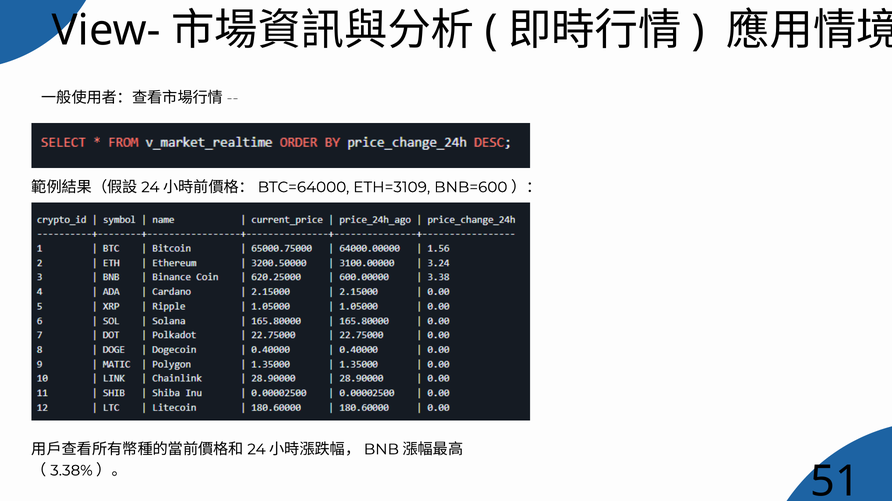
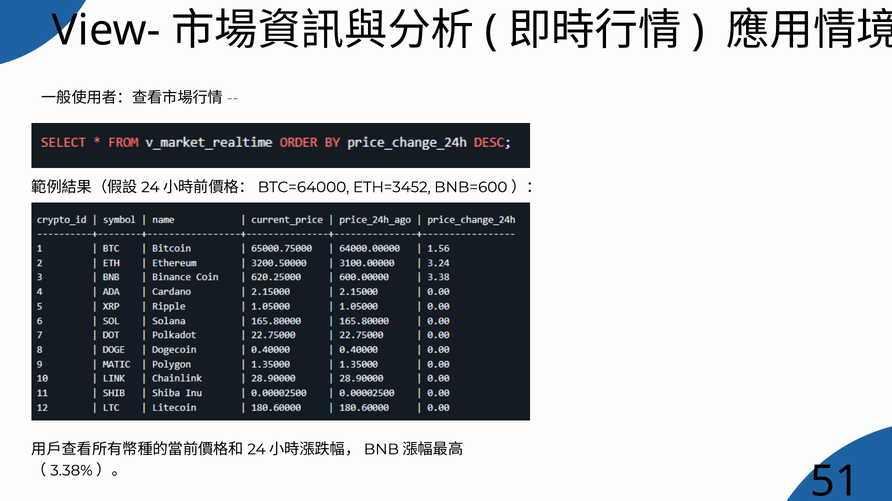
ETH=3109: ETH=3109 -> ETH=3452 (392, 187)
